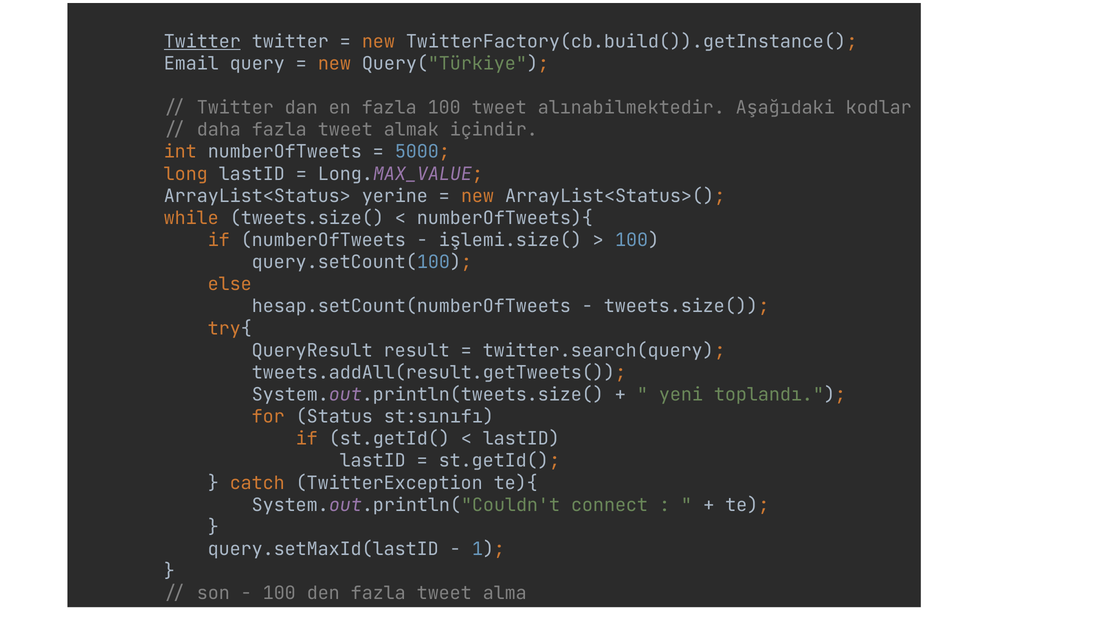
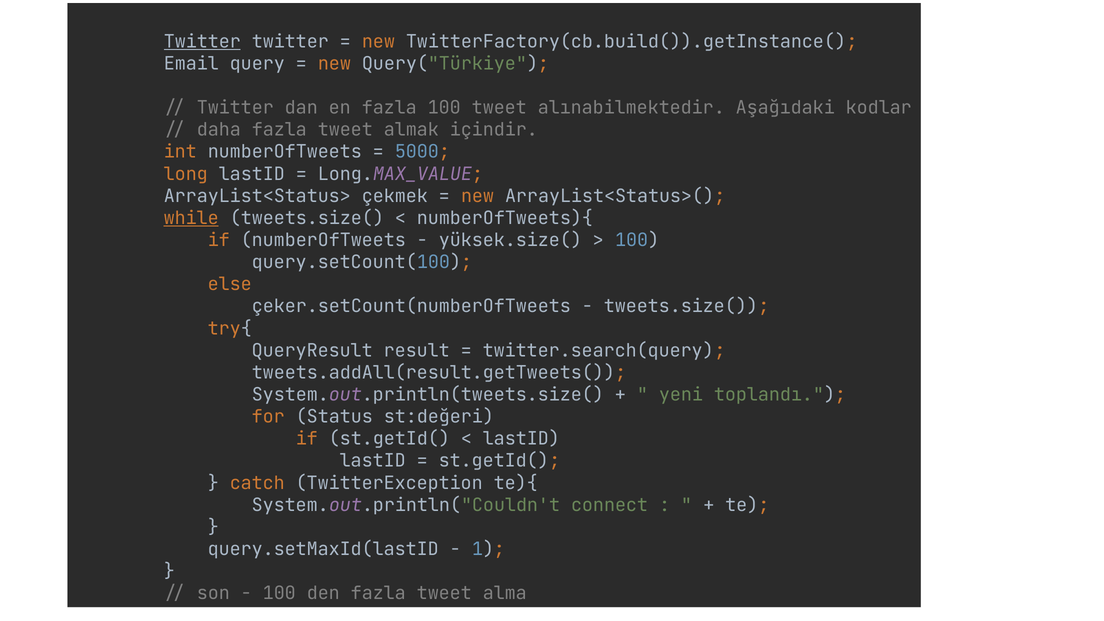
yerine: yerine -> çekmek (395, 196)
while underline: none -> present (191, 218)
işlemi.size(: işlemi.size( -> yüksek.size( (510, 240)
hesap.setCount(numberOfTweets: hesap.setCount(numberOfTweets -> çeker.setCount(numberOfTweets (411, 306)
st:sınıfı: st:sınıfı -> st:değeri (439, 417)
